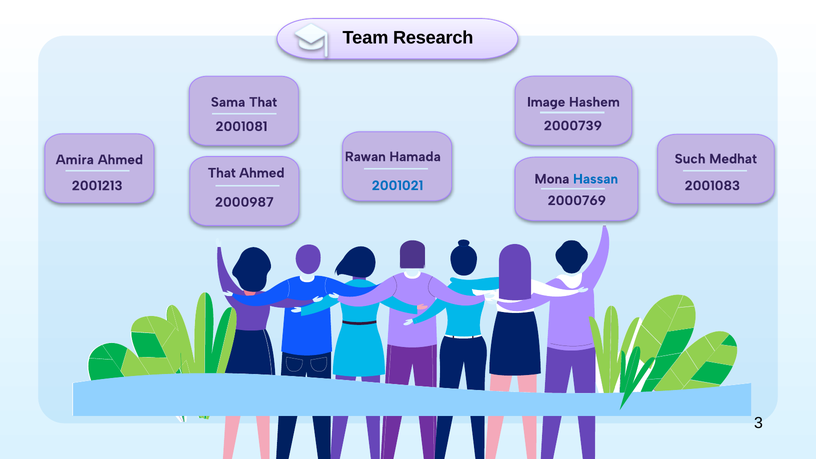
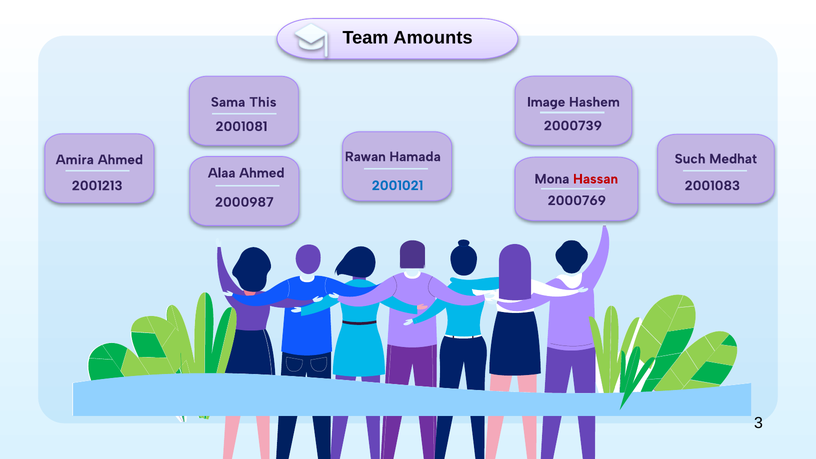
Research: Research -> Amounts (433, 38)
Sama That: That -> This (263, 102)
That: That -> Alaa (222, 173)
Hassan colour: blue -> red (596, 179)
